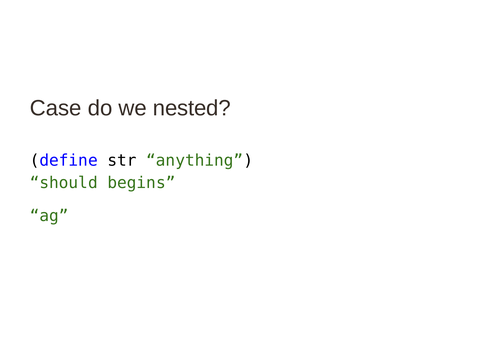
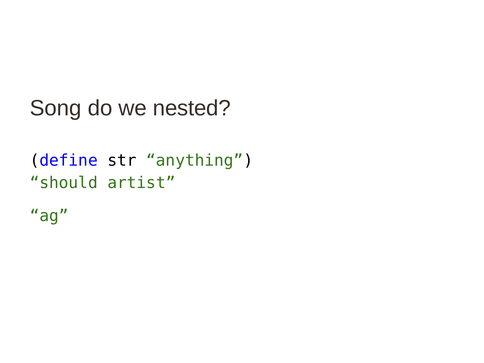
Case: Case -> Song (56, 108)
begins: begins -> artist (141, 183)
